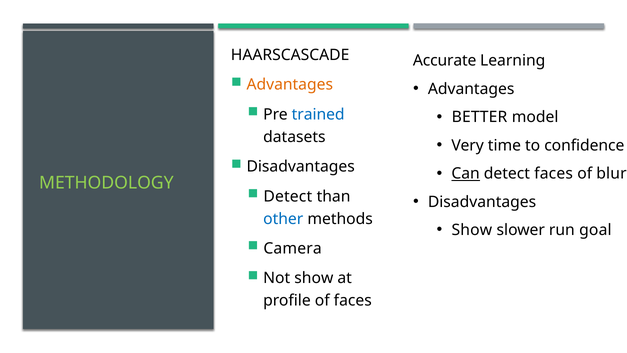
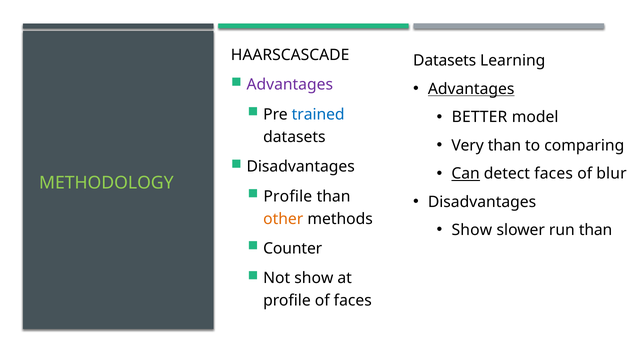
Accurate: Accurate -> Datasets (445, 61)
Advantages colour: orange -> purple (290, 85)
Advantages underline: none -> present (471, 89)
Very time: time -> than (505, 145)
confidence: confidence -> comparing (584, 145)
Detect: Detect -> Profile (288, 196)
other colour: blue -> orange (283, 219)
run goal: goal -> than (596, 230)
Camera: Camera -> Counter (293, 248)
